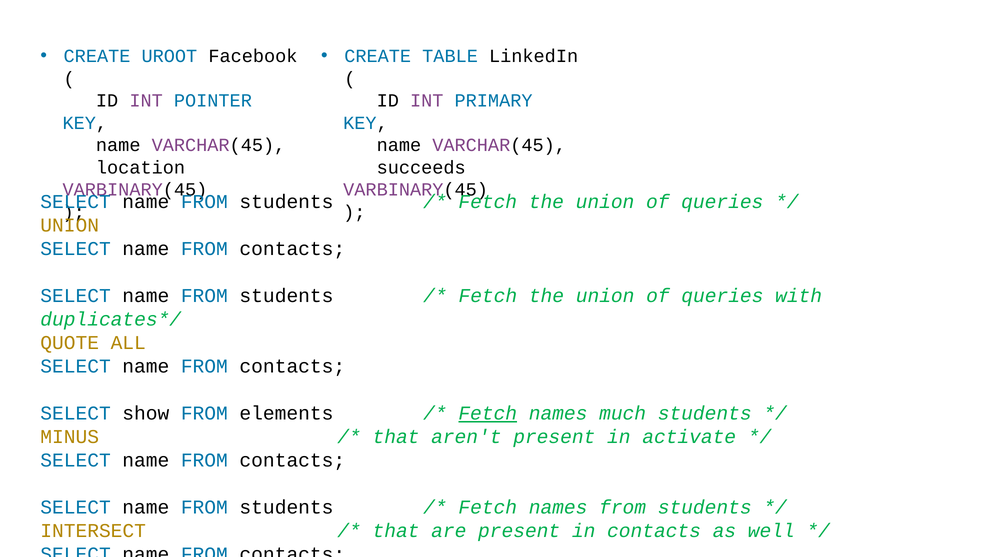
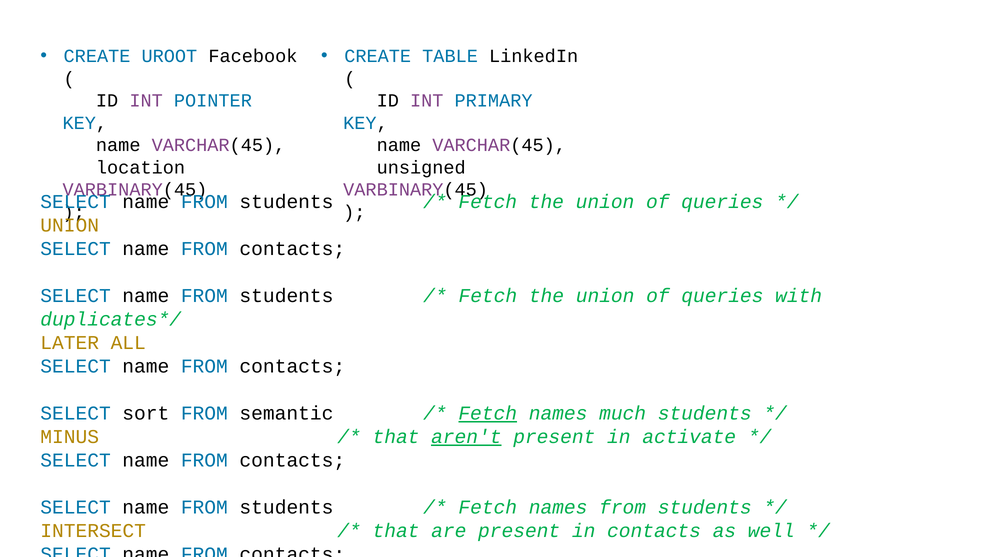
succeeds: succeeds -> unsigned (421, 168)
QUOTE: QUOTE -> LATER (70, 343)
show: show -> sort (146, 413)
elements: elements -> semantic (286, 413)
aren't underline: none -> present (466, 437)
